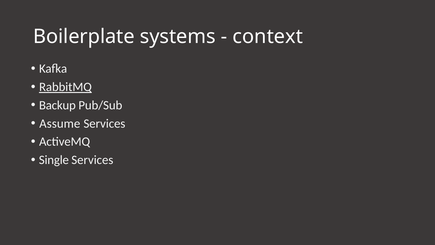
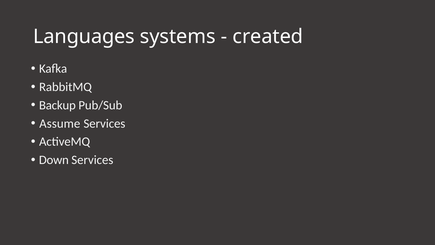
Boilerplate: Boilerplate -> Languages (84, 37)
context: context -> created (268, 37)
RabbitMQ underline: present -> none (65, 87)
Single: Single -> Down (54, 160)
